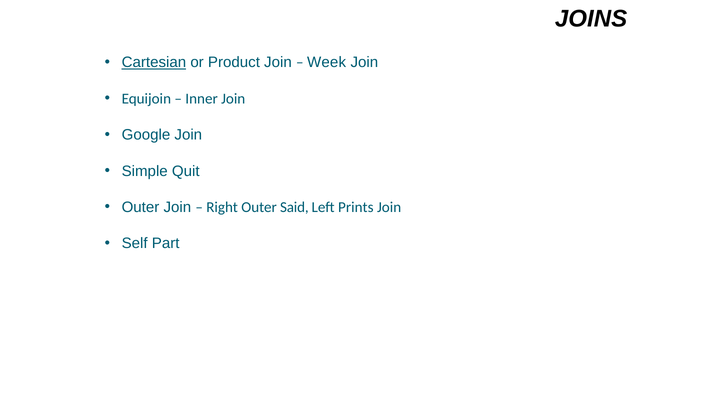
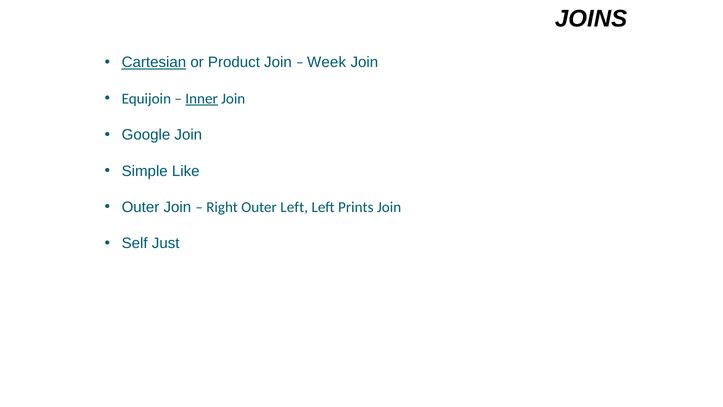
Inner underline: none -> present (202, 99)
Quit: Quit -> Like (186, 171)
Outer Said: Said -> Left (294, 207)
Part: Part -> Just (166, 243)
